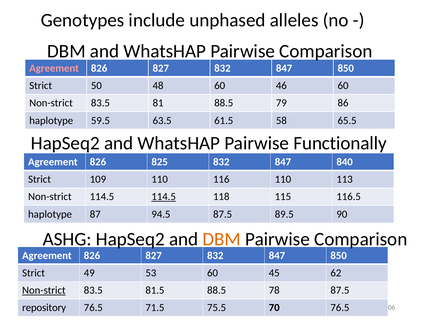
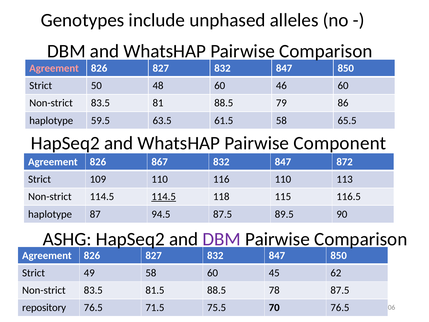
Functionally: Functionally -> Component (340, 143)
825: 825 -> 867 (160, 162)
840: 840 -> 872 (345, 162)
DBM colour: orange -> purple (222, 239)
49 53: 53 -> 58 (151, 273)
Non-strict underline: present -> none (44, 290)
